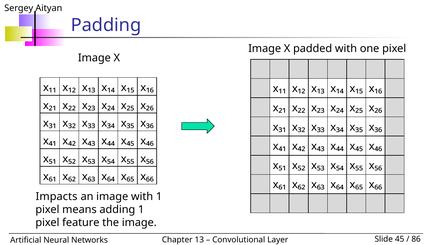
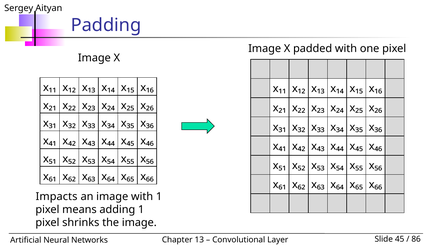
feature: feature -> shrinks (81, 223)
